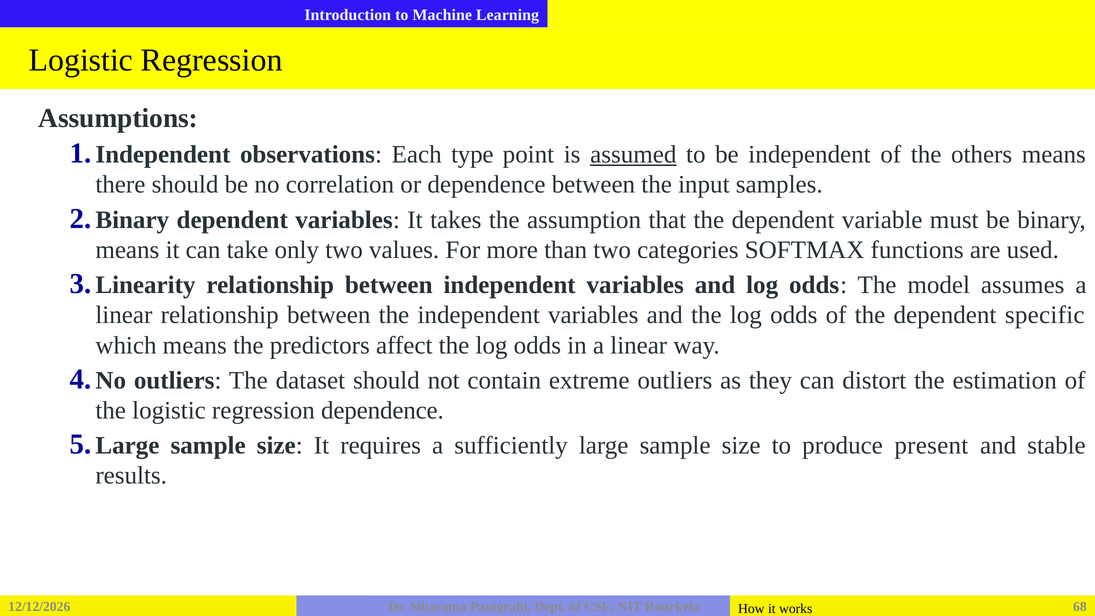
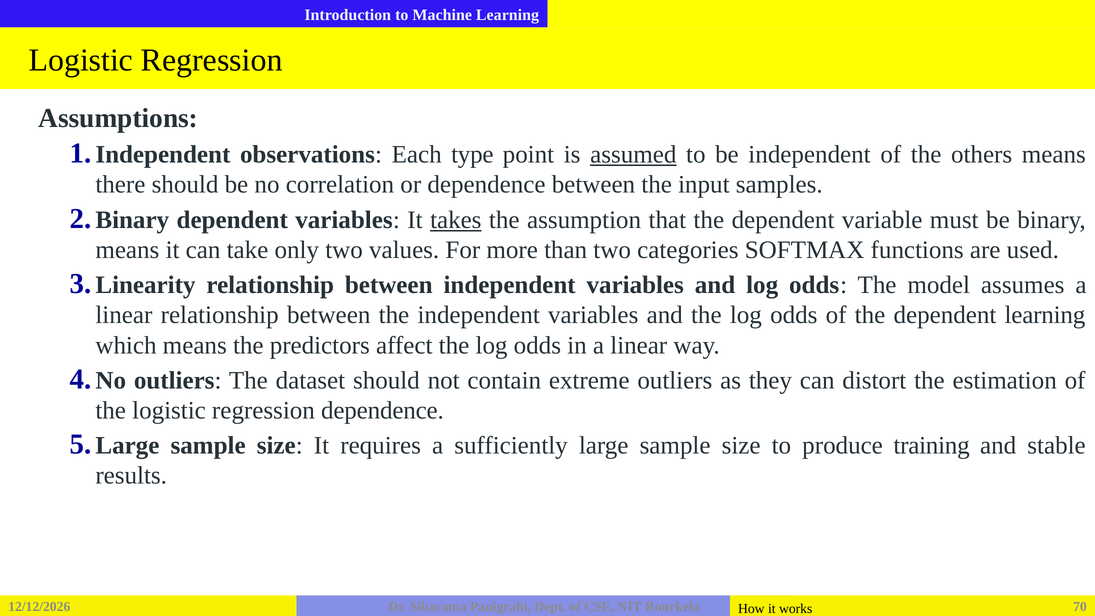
takes underline: none -> present (456, 220)
dependent specific: specific -> learning (1045, 315)
present: present -> training (932, 446)
68: 68 -> 70 (1080, 607)
